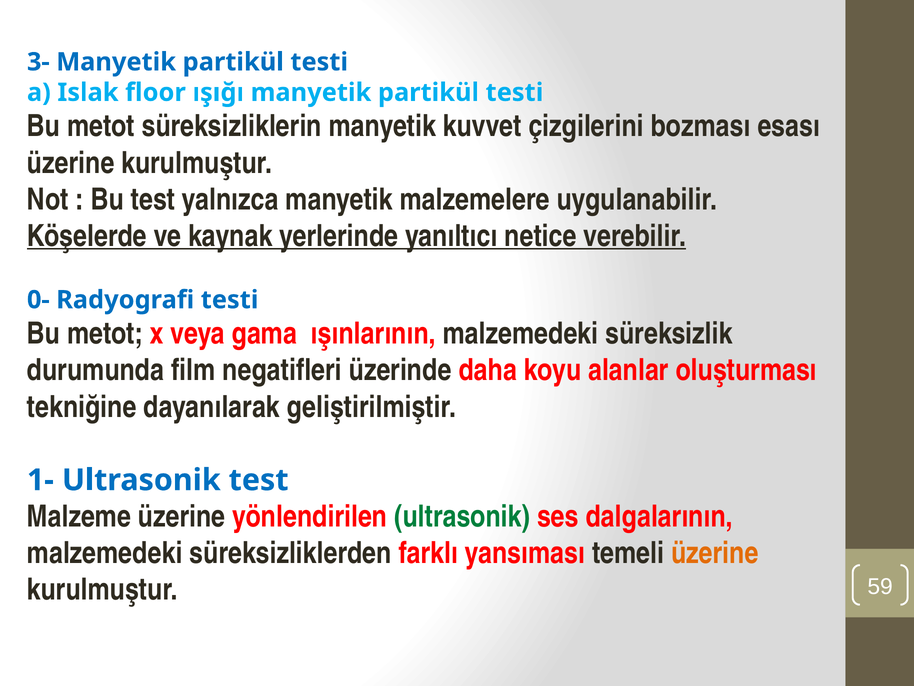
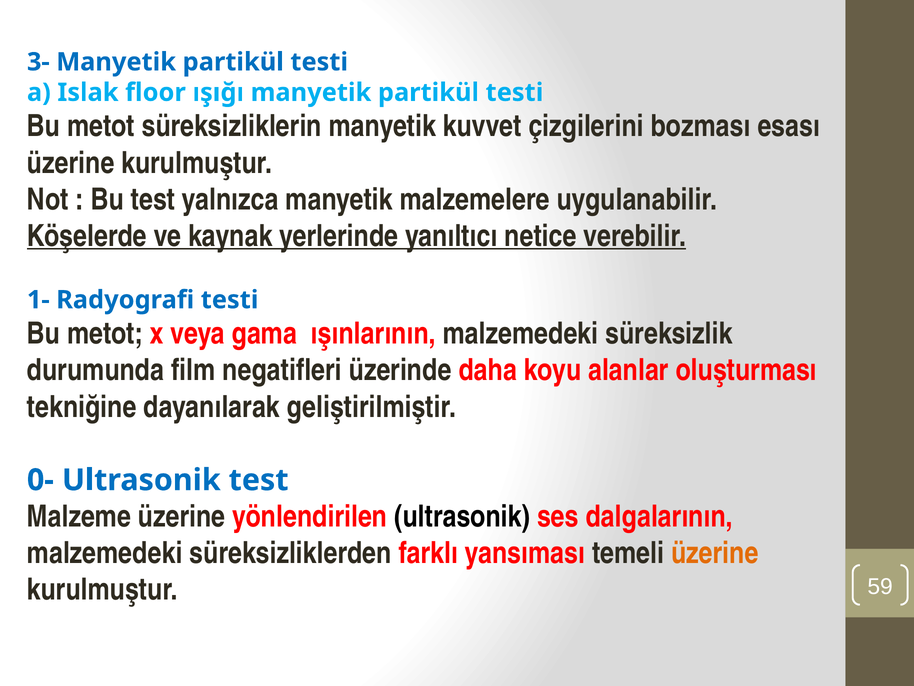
0-: 0- -> 1- (38, 300)
1-: 1- -> 0- (41, 480)
ultrasonik colour: green -> black (462, 516)
